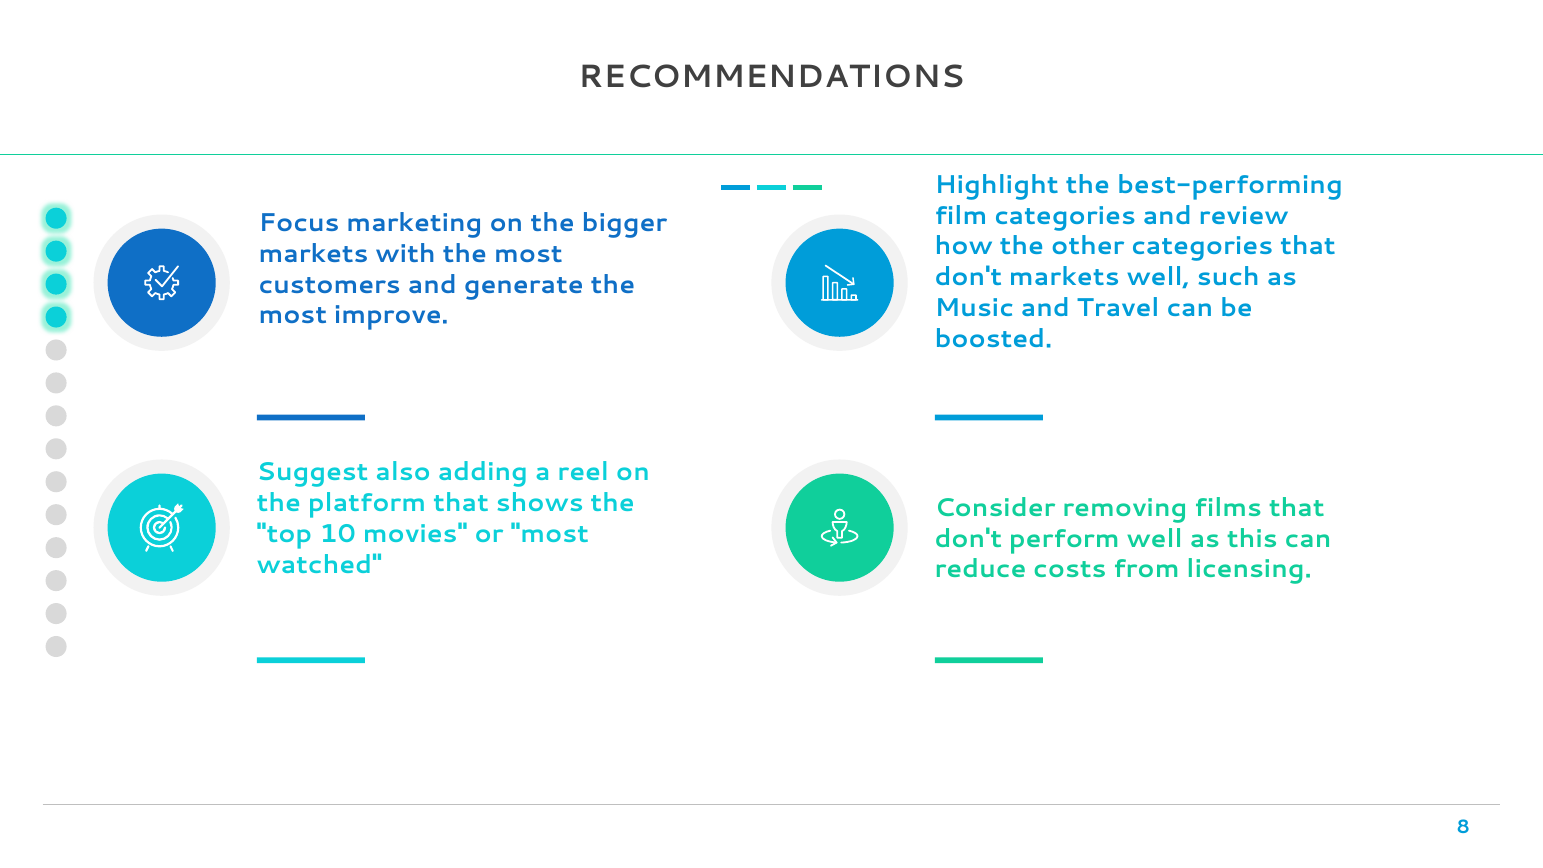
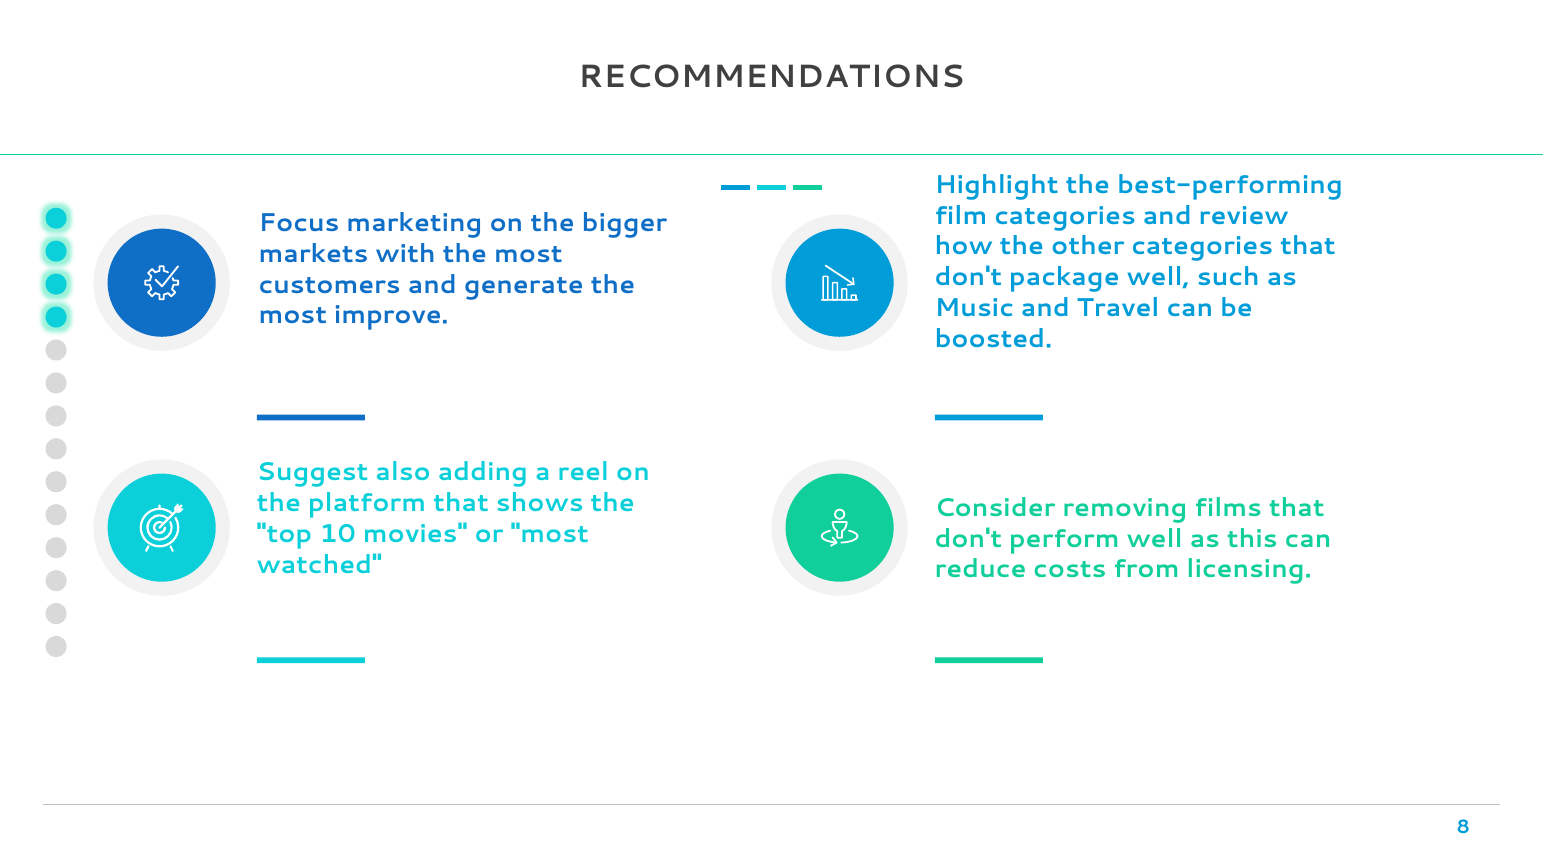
don't markets: markets -> package (1064, 277)
